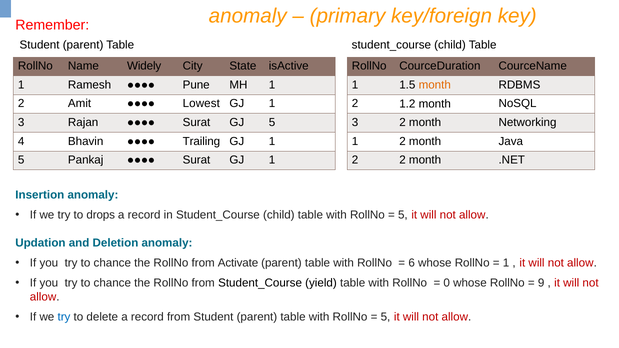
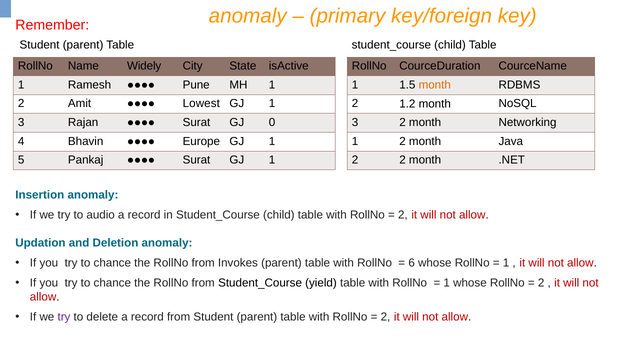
GJ 5: 5 -> 0 (272, 123)
Trailing: Trailing -> Europe (201, 141)
drops: drops -> audio (101, 215)
5: 5 -> 2 (403, 215)
Activate: Activate -> Invokes (238, 263)
0: 0 -> 1 (447, 283)
9: 9 -> 2 (541, 283)
try colour: blue -> purple (64, 317)
5: 5 -> 2 (385, 317)
